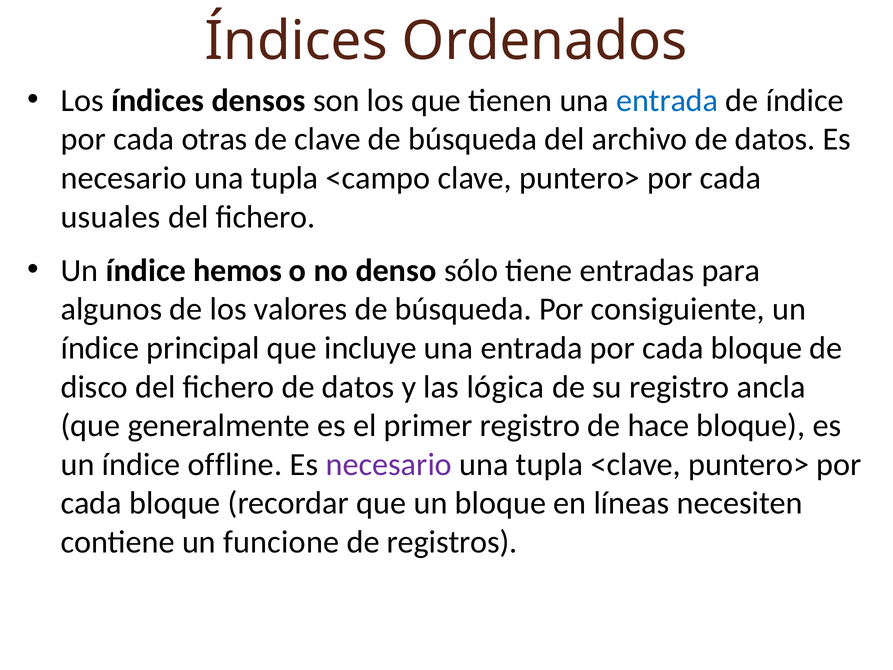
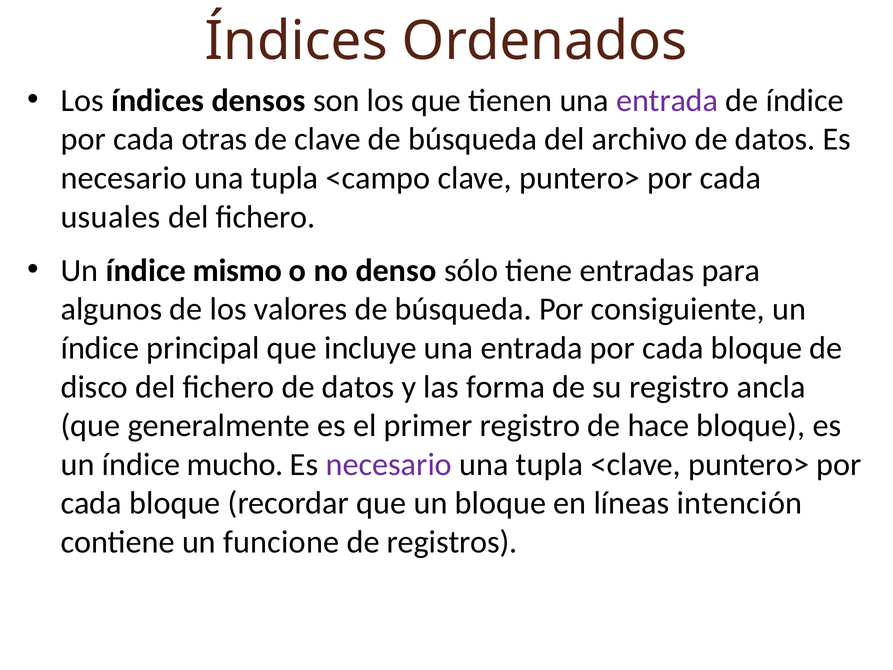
entrada colour: blue -> purple (667, 100)
hemos: hemos -> mismo (237, 270)
lógica: lógica -> forma (506, 387)
offline: offline -> mucho (235, 464)
necesiten: necesiten -> intención (739, 503)
